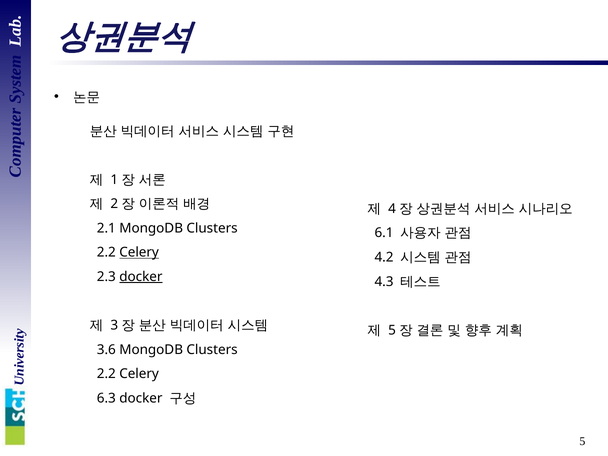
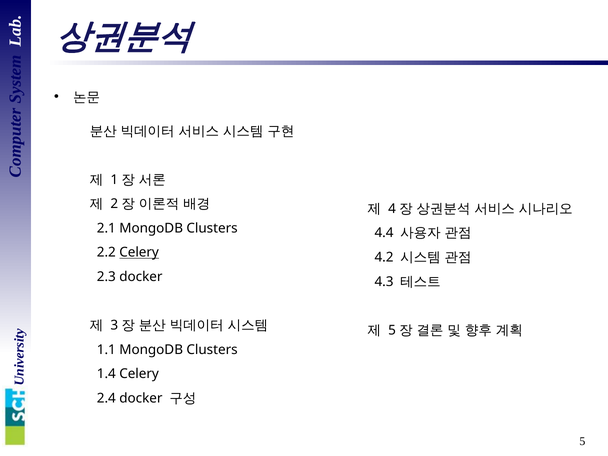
6.1: 6.1 -> 4.4 (384, 233)
docker underline: present -> none (141, 277)
3.6: 3.6 -> 1.1 (106, 350)
2.2: 2.2 -> 1.4 (106, 374)
6.3: 6.3 -> 2.4 (106, 398)
